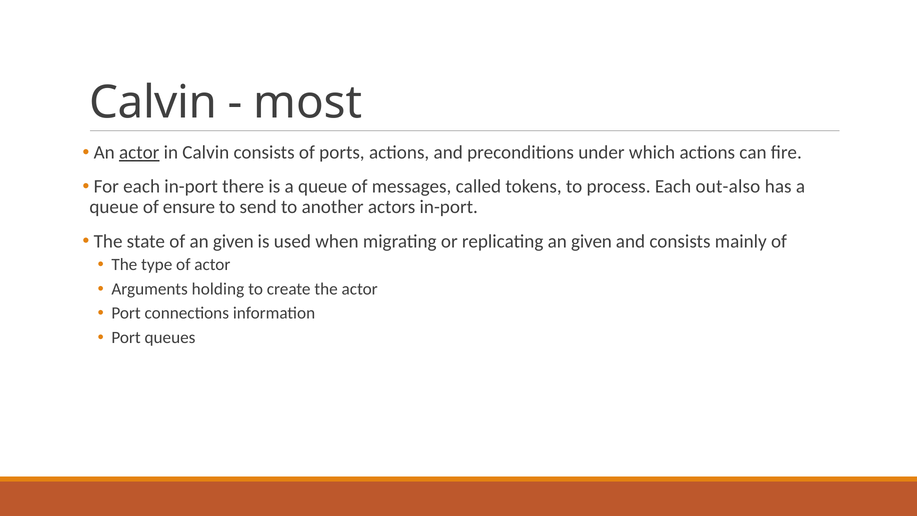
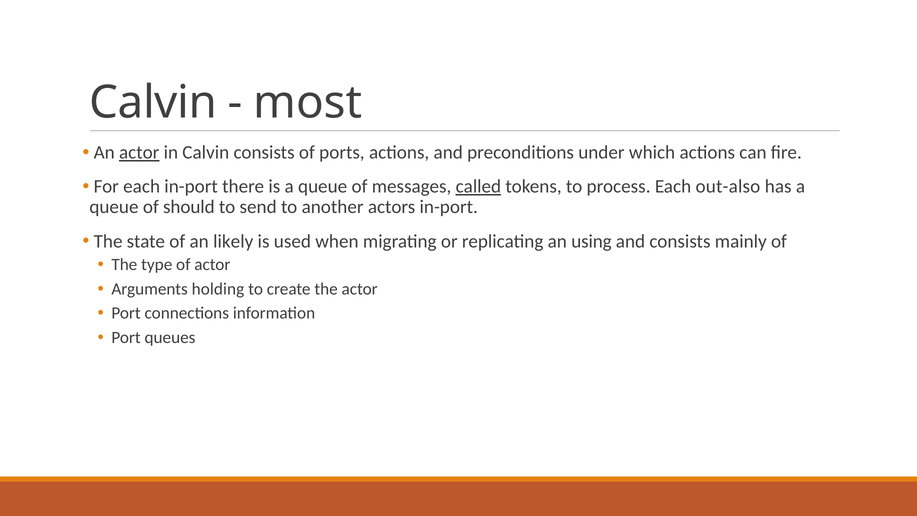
called underline: none -> present (478, 186)
ensure: ensure -> should (189, 207)
of an given: given -> likely (233, 241)
replicating an given: given -> using (591, 241)
